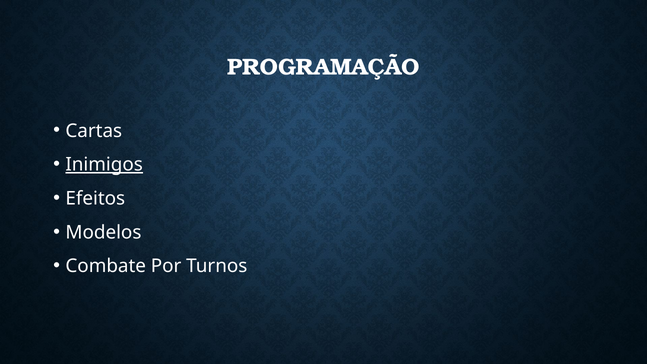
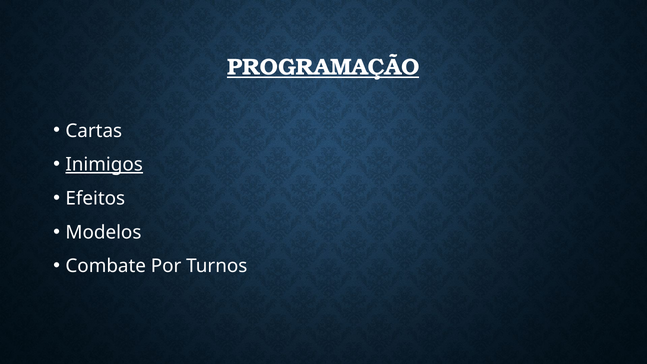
PROGRAMAÇÃO underline: none -> present (323, 67)
